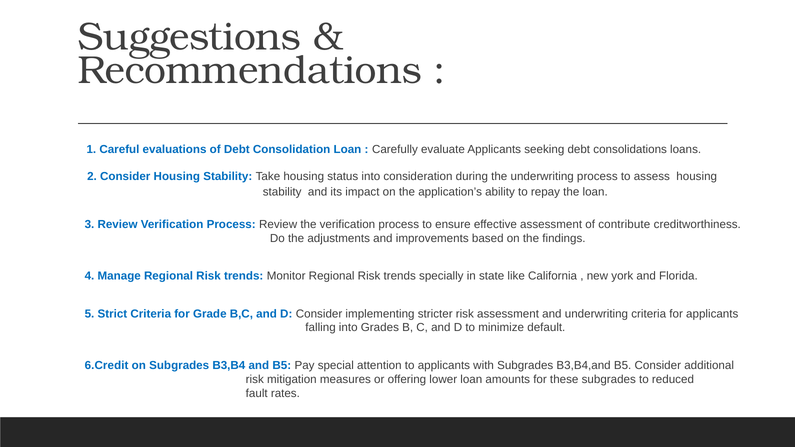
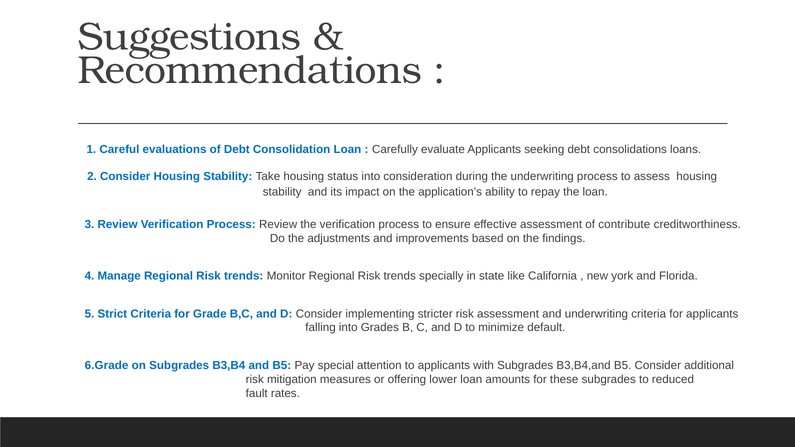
6.Credit: 6.Credit -> 6.Grade (107, 366)
